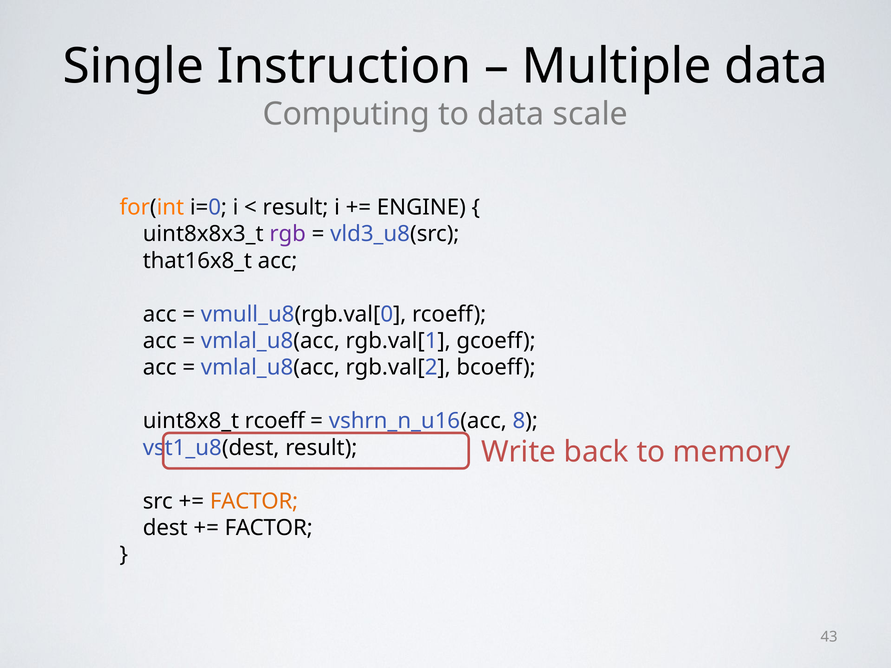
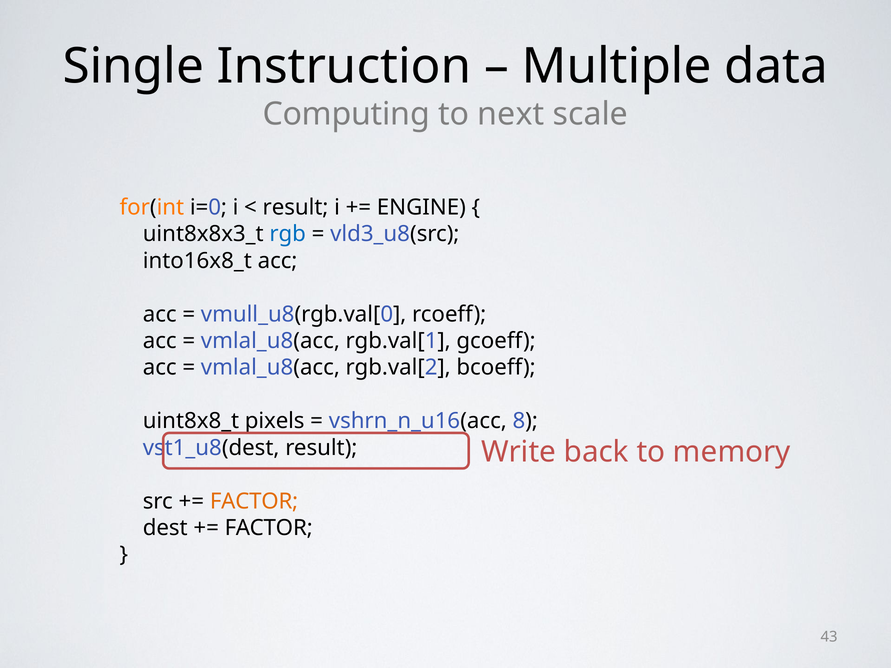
to data: data -> next (511, 114)
rgb colour: purple -> blue (288, 234)
that16x8_t: that16x8_t -> into16x8_t (197, 261)
uint8x8_t rcoeff: rcoeff -> pixels (275, 421)
